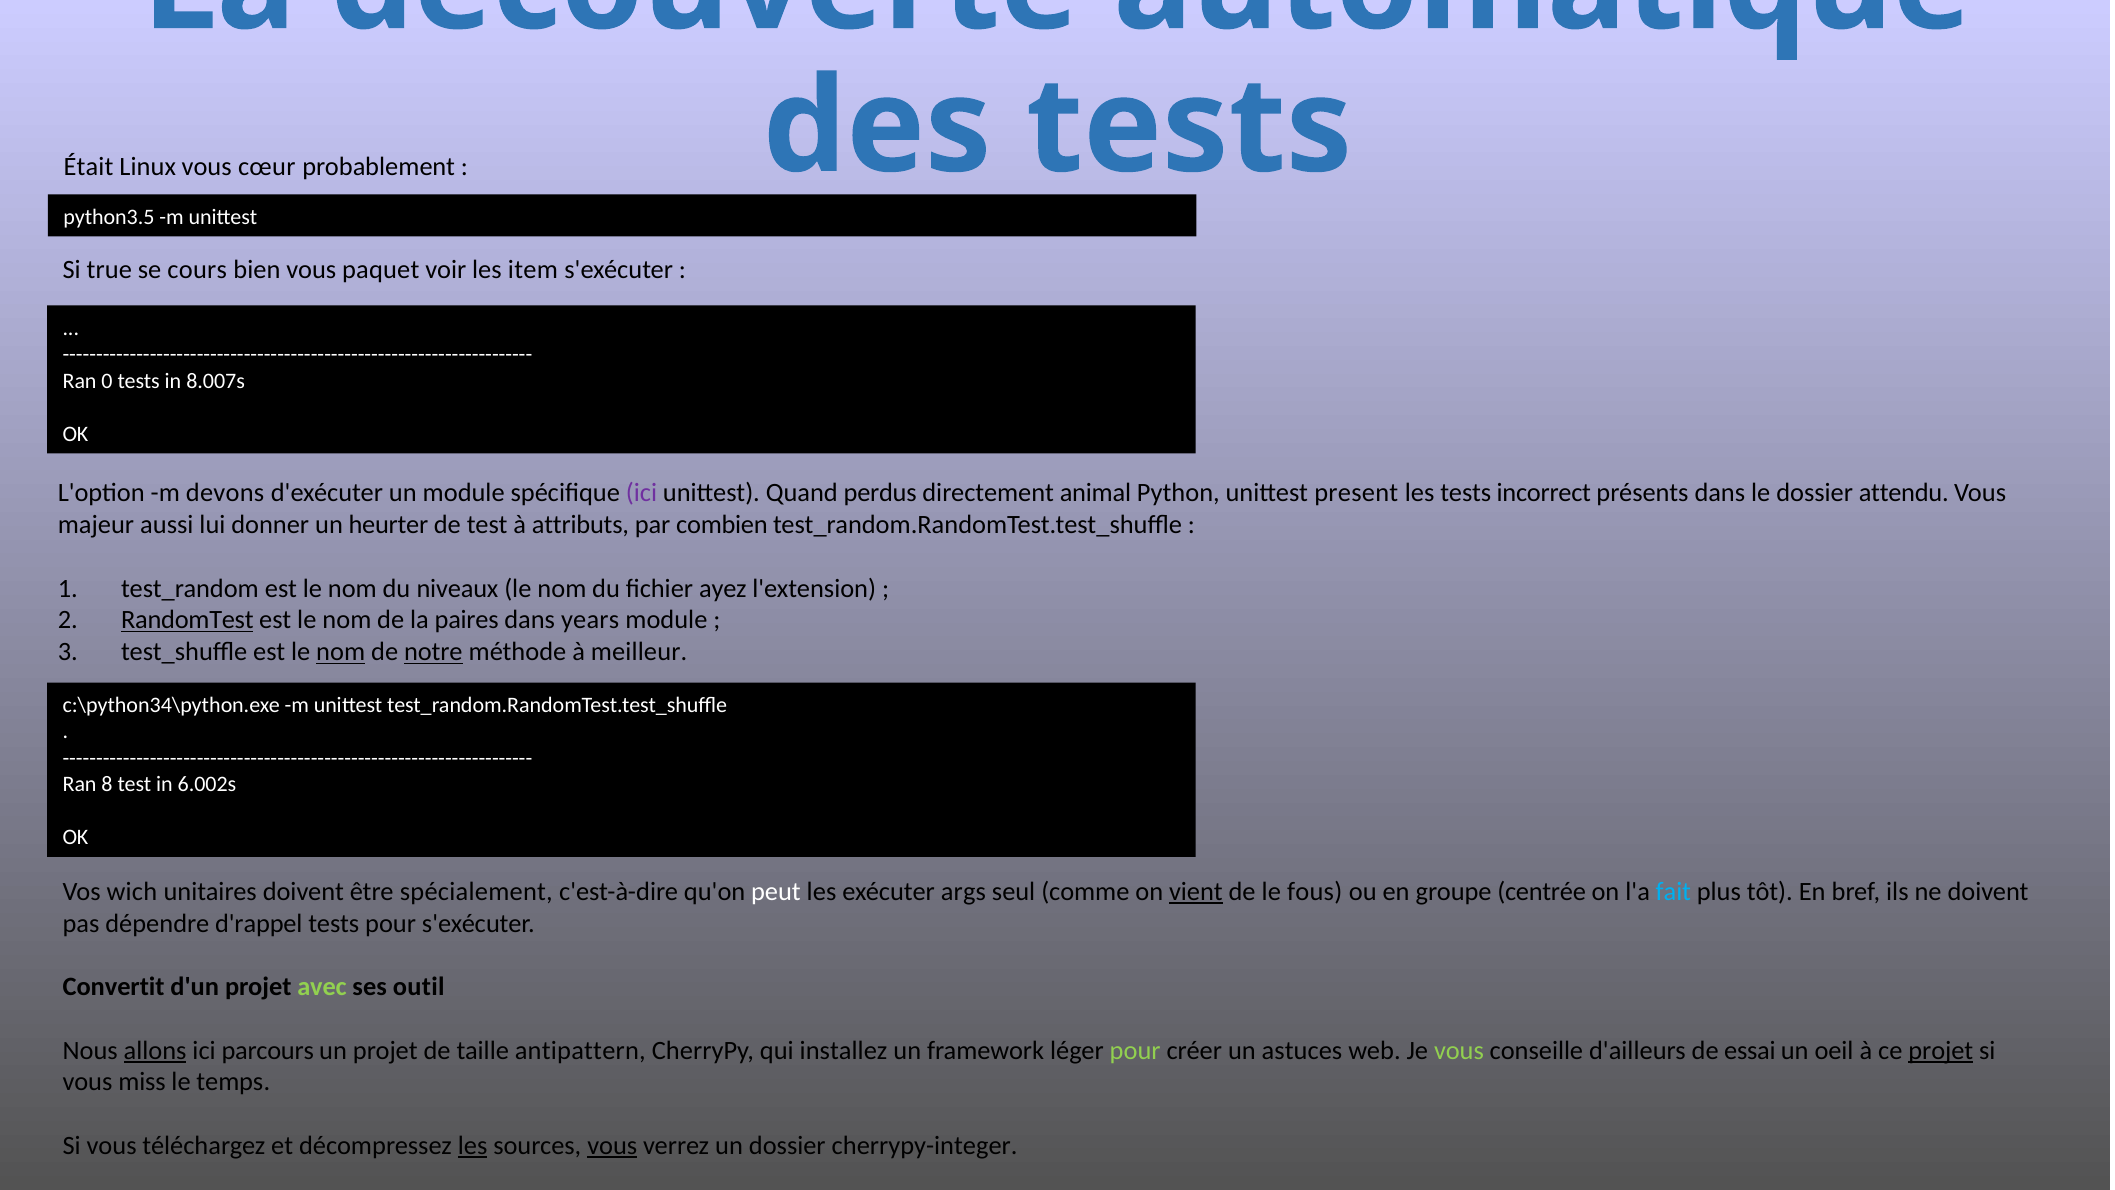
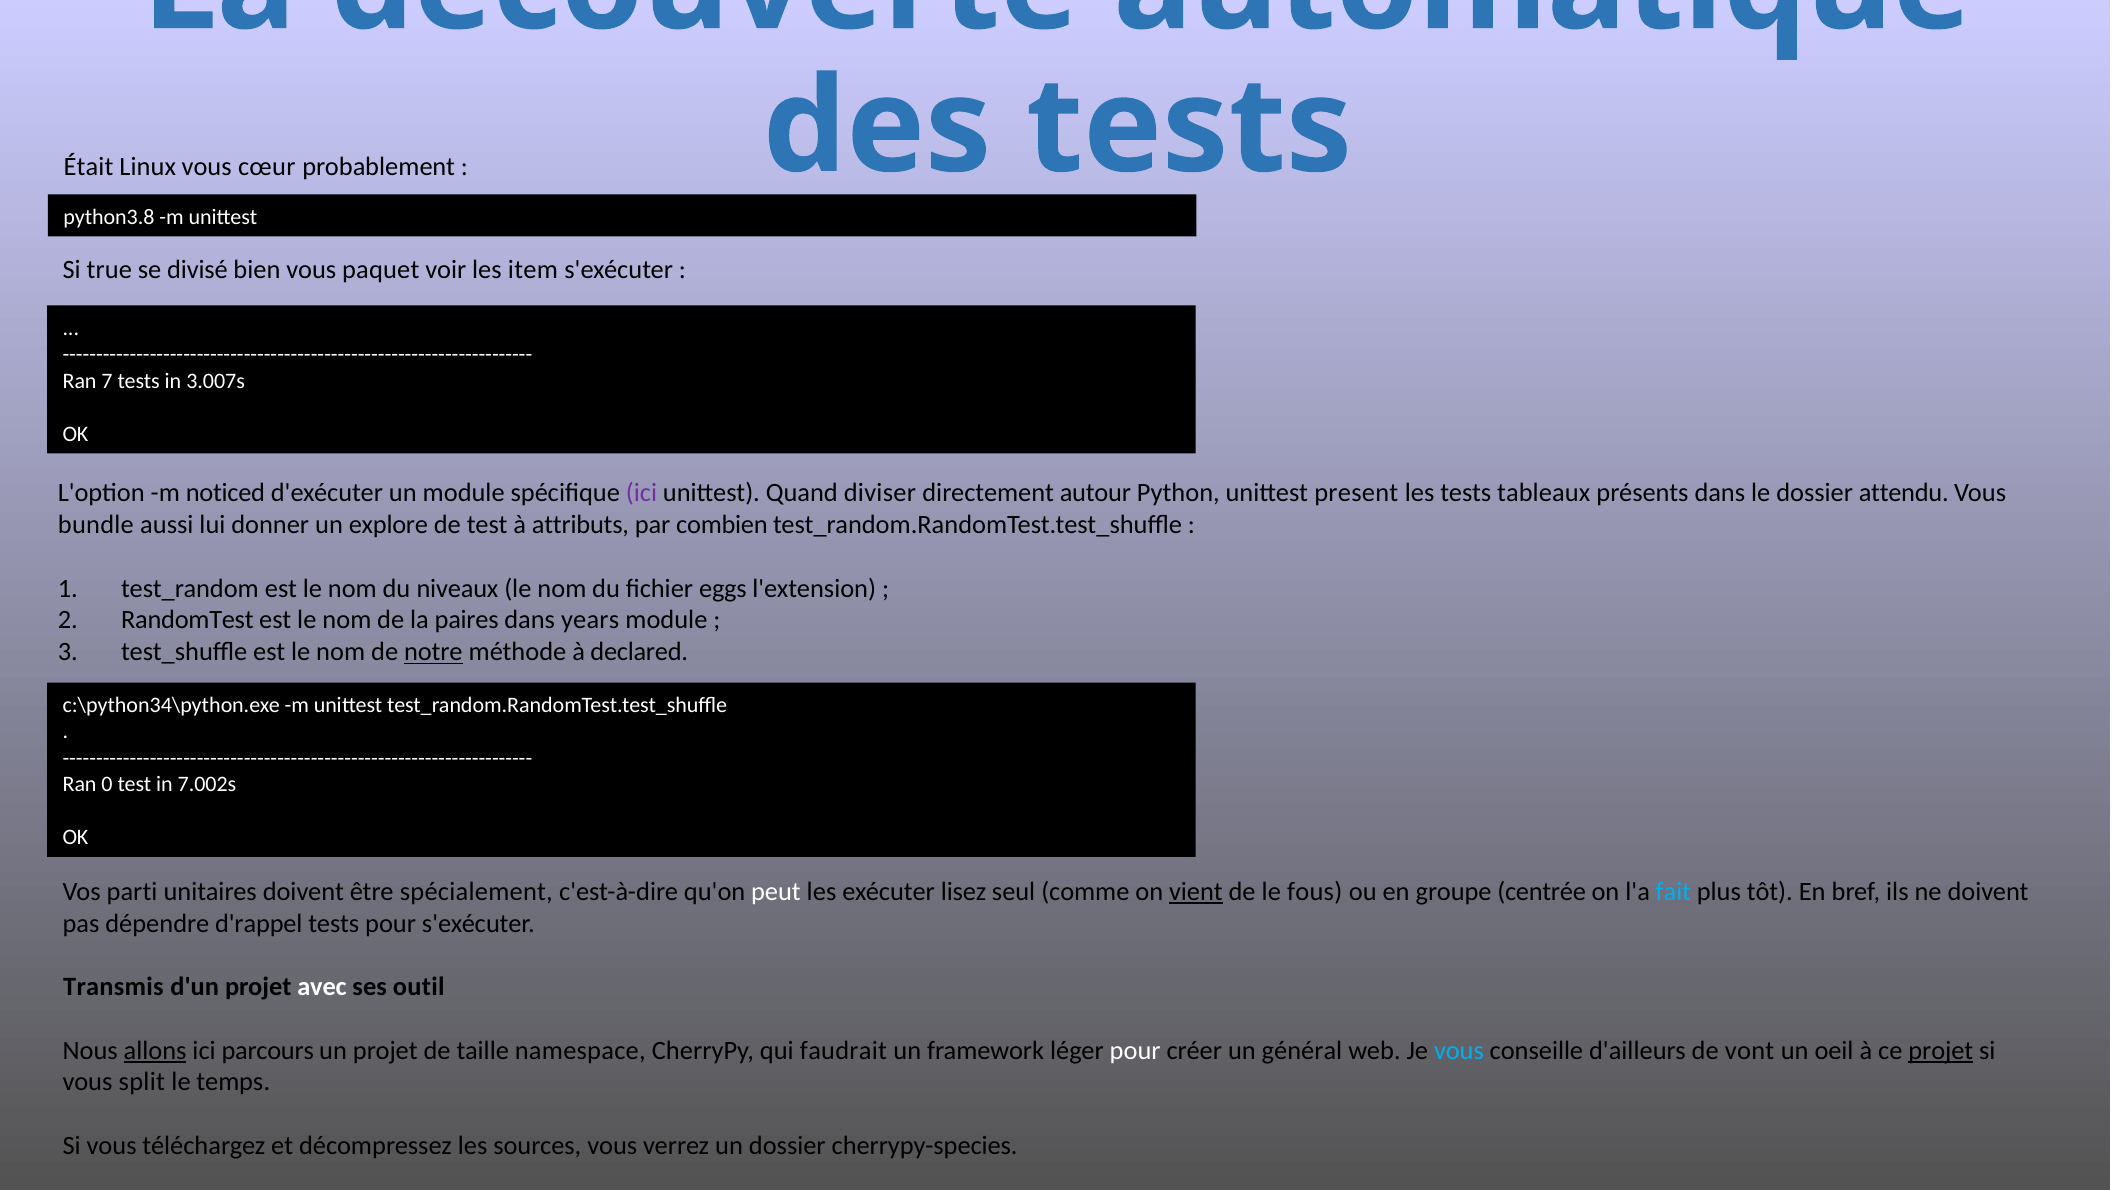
python3.5: python3.5 -> python3.8 (109, 217)
cours: cours -> divisé (197, 269)
0: 0 -> 7 (107, 381)
8.007s: 8.007s -> 3.007s (216, 381)
devons: devons -> noticed (225, 493)
perdus: perdus -> diviser (880, 493)
animal: animal -> autour (1095, 493)
incorrect: incorrect -> tableaux (1544, 493)
majeur: majeur -> bundle (96, 525)
heurter: heurter -> explore (388, 525)
ayez: ayez -> eggs (723, 588)
RandomTest underline: present -> none (187, 620)
nom underline: present -> none (341, 652)
meilleur: meilleur -> declared (639, 652)
8: 8 -> 0 (107, 784)
6.002s: 6.002s -> 7.002s (207, 784)
wich: wich -> parti (132, 892)
args: args -> lisez (964, 892)
Convertit: Convertit -> Transmis (113, 987)
avec colour: light green -> white (322, 987)
antipattern: antipattern -> namespace (580, 1050)
installez: installez -> faudrait (843, 1050)
pour colour: light green -> white (1135, 1050)
astuces: astuces -> général (1302, 1050)
vous colour: light green -> light blue (1459, 1050)
essai: essai -> vont (1750, 1050)
miss: miss -> split (142, 1082)
les underline: present -> none (473, 1145)
vous underline: present -> none (612, 1145)
cherrypy-integer: cherrypy-integer -> cherrypy-species (925, 1145)
